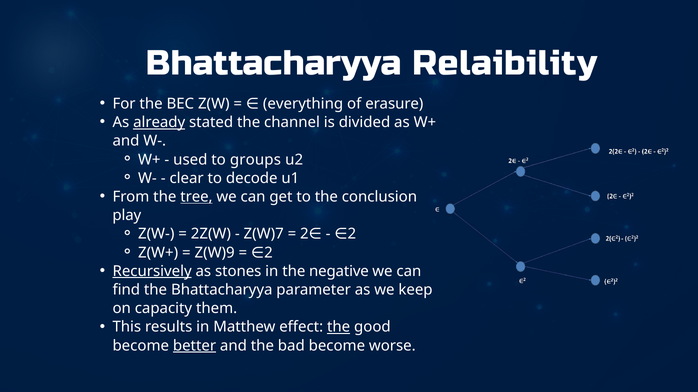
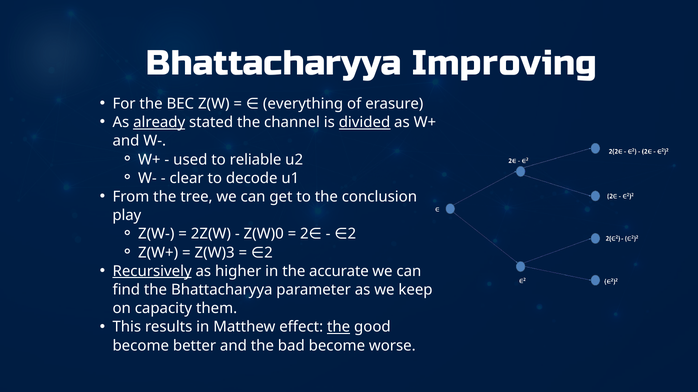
Relaibility: Relaibility -> Improving (505, 63)
divided underline: none -> present (365, 123)
groups: groups -> reliable (256, 160)
tree underline: present -> none (196, 197)
Z(W)7: Z(W)7 -> Z(W)0 (264, 234)
Z(W)9: Z(W)9 -> Z(W)3 (215, 253)
stones: stones -> higher (238, 272)
negative: negative -> accurate (339, 272)
better underline: present -> none (194, 346)
